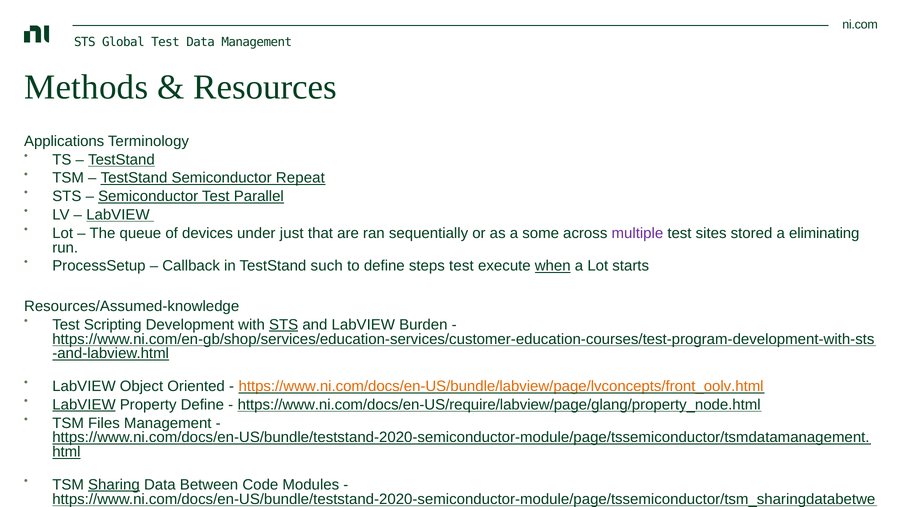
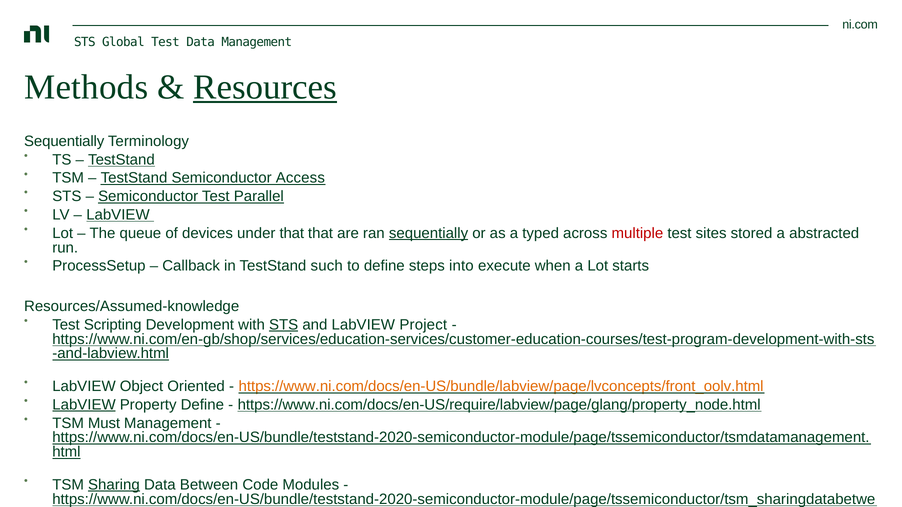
Resources underline: none -> present (265, 87)
Applications: Applications -> Sequentially (64, 141)
Repeat: Repeat -> Access (300, 178)
under just: just -> that (292, 233)
sequentially underline: none -> present (429, 233)
some: some -> typed (541, 233)
multiple colour: purple -> red (637, 233)
eliminating: eliminating -> abstracted (824, 233)
steps test: test -> into (461, 266)
when underline: present -> none (553, 266)
Burden: Burden -> Project (423, 325)
Files: Files -> Must (104, 423)
